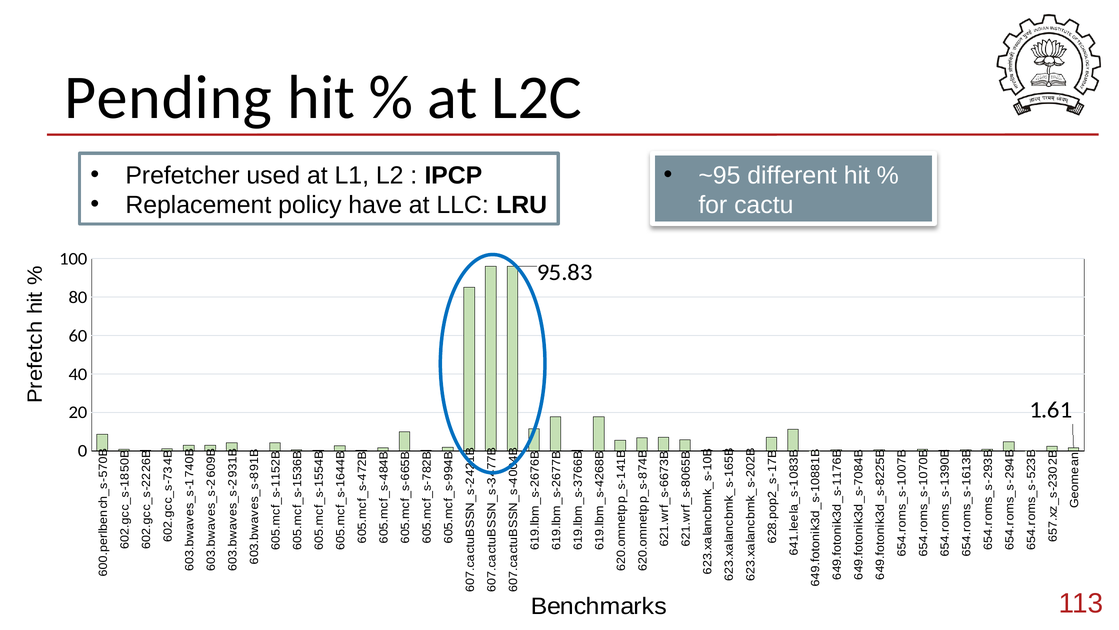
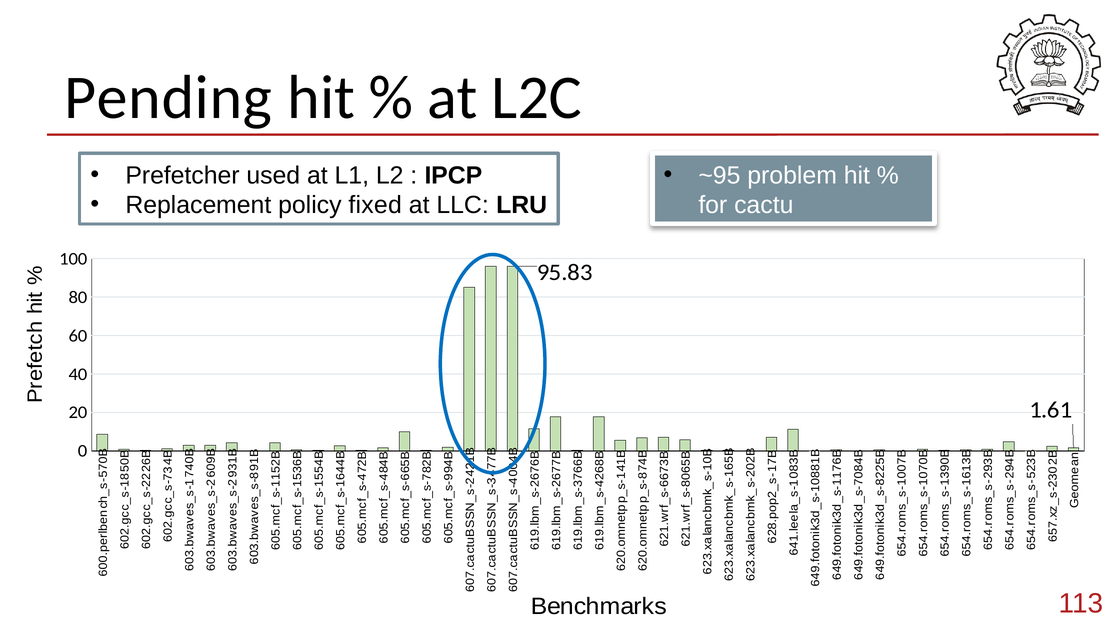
different: different -> problem (792, 175)
have: have -> fixed (375, 205)
